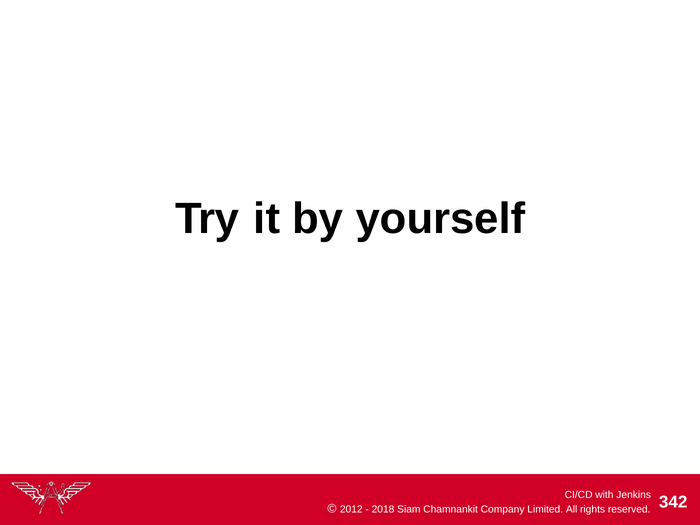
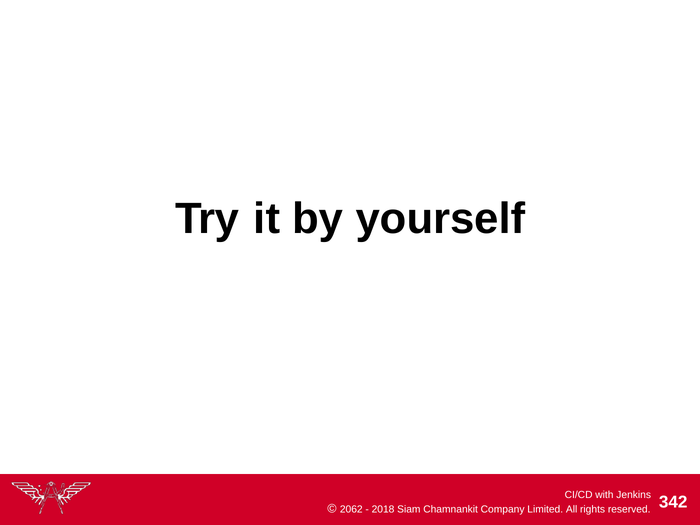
2012: 2012 -> 2062 (351, 509)
